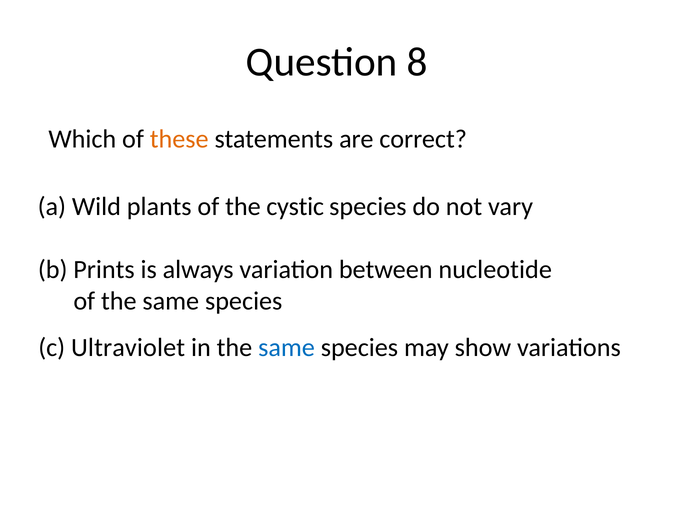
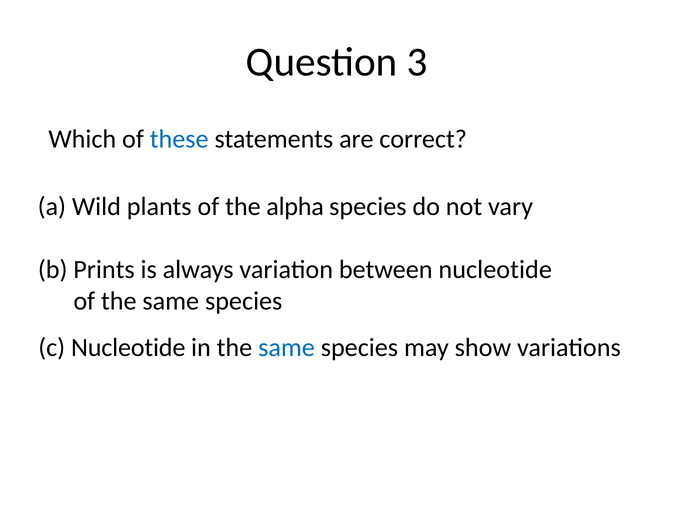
8: 8 -> 3 (417, 62)
these colour: orange -> blue (179, 139)
cystic: cystic -> alpha (295, 206)
c Ultraviolet: Ultraviolet -> Nucleotide (128, 347)
